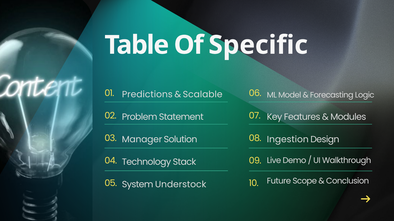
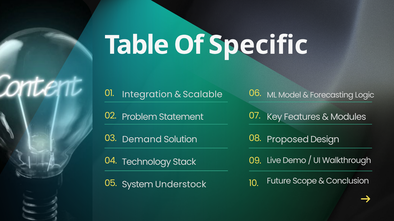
Predictions: Predictions -> Integration (147, 95)
Manager: Manager -> Demand (142, 140)
Ingestion: Ingestion -> Proposed (288, 140)
